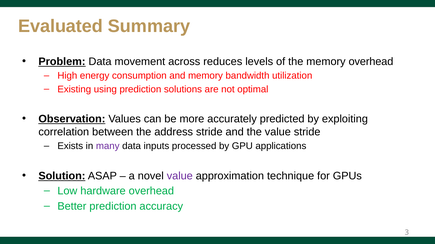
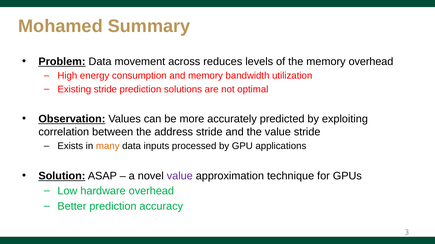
Evaluated: Evaluated -> Mohamed (60, 26)
Existing using: using -> stride (105, 89)
many colour: purple -> orange (108, 146)
